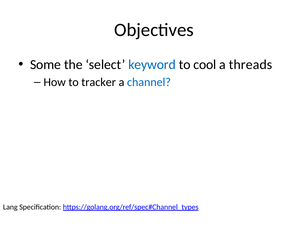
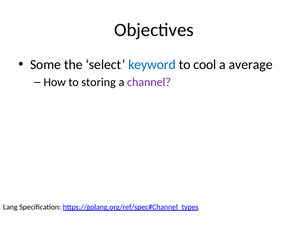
threads: threads -> average (251, 65)
tracker: tracker -> storing (99, 82)
channel colour: blue -> purple (149, 82)
